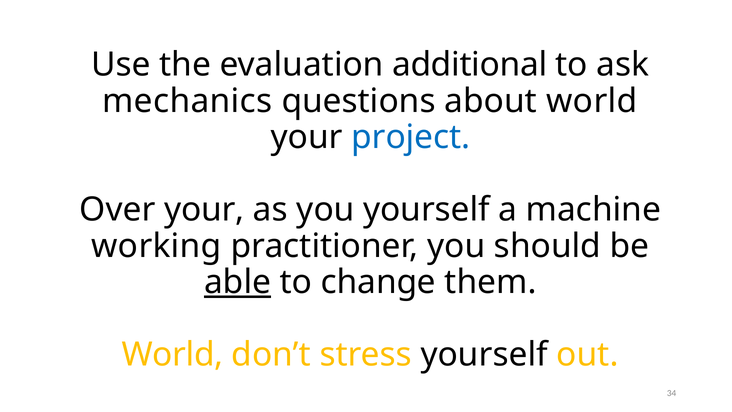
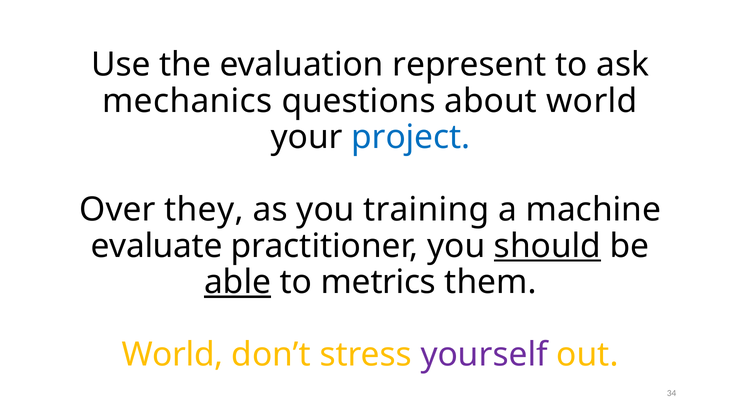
additional: additional -> represent (470, 65)
Over your: your -> they (204, 210)
you yourself: yourself -> training (426, 210)
working: working -> evaluate (157, 246)
should underline: none -> present (548, 246)
change: change -> metrics (378, 282)
yourself colour: black -> purple (484, 355)
